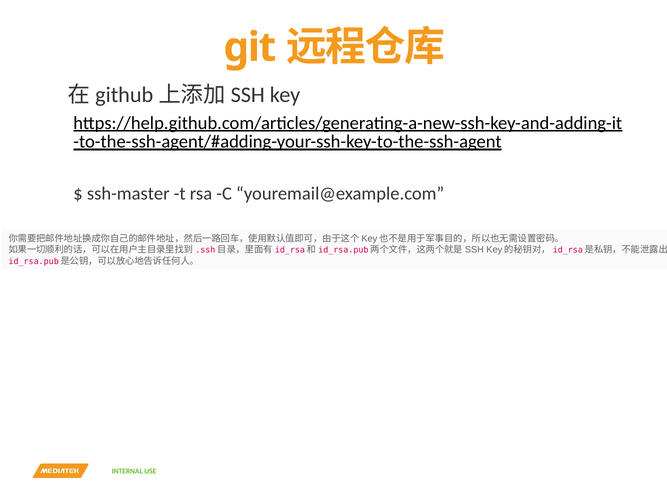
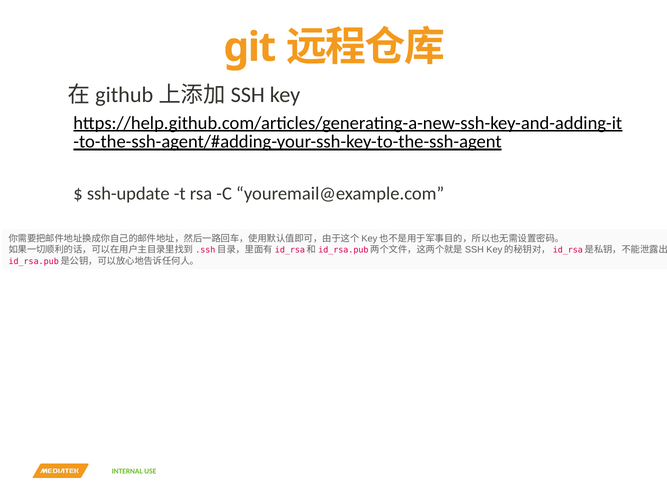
ssh-master: ssh-master -> ssh-update (128, 194)
